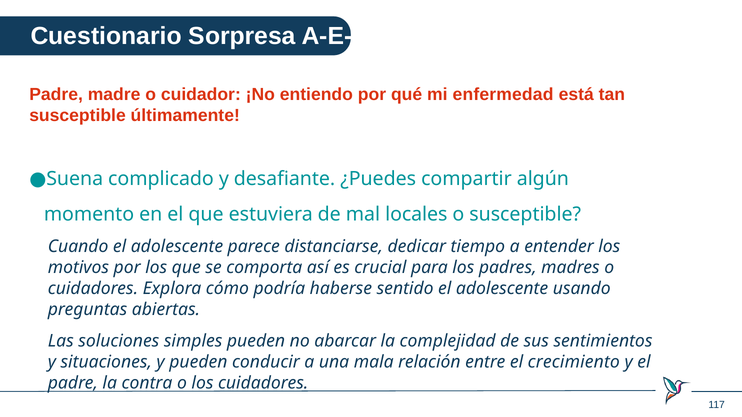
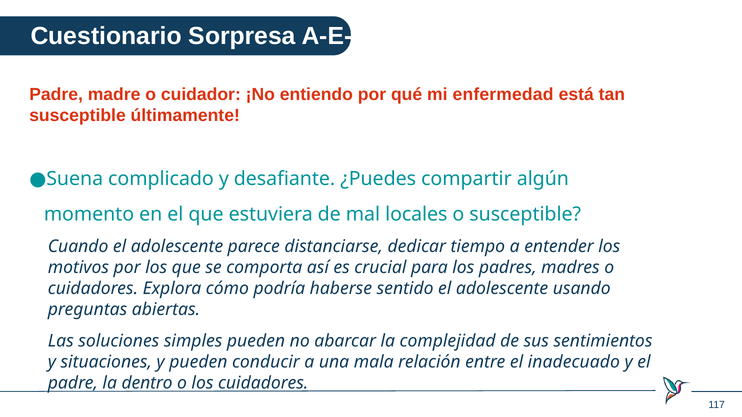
crecimiento: crecimiento -> inadecuado (574, 362)
contra: contra -> dentro (147, 383)
